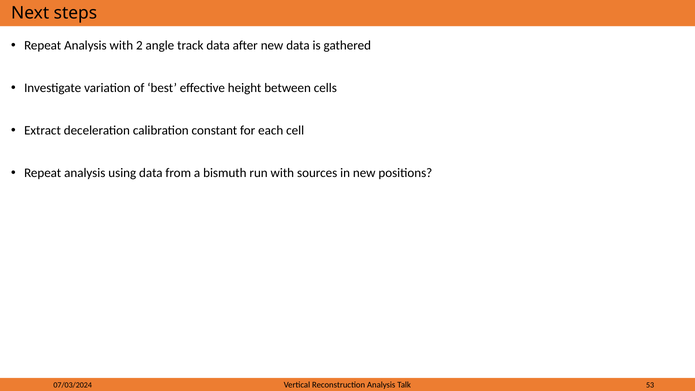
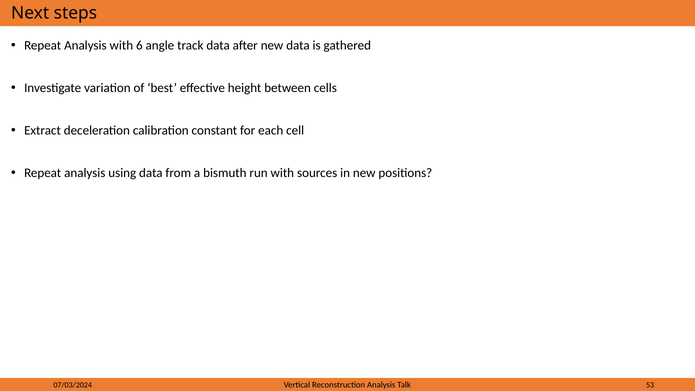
2: 2 -> 6 (139, 45)
